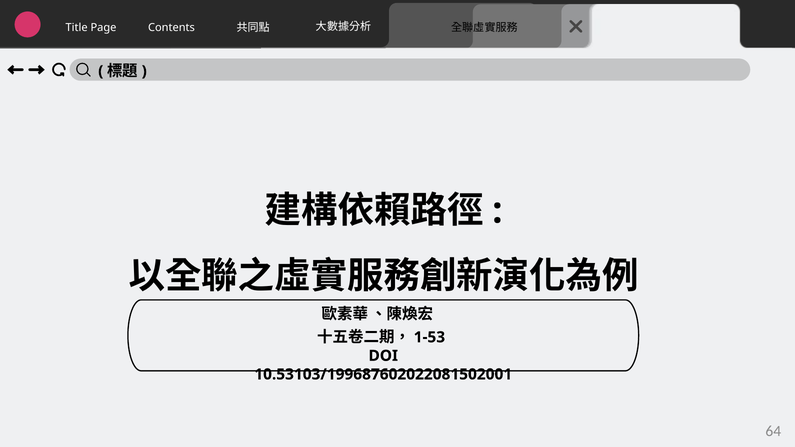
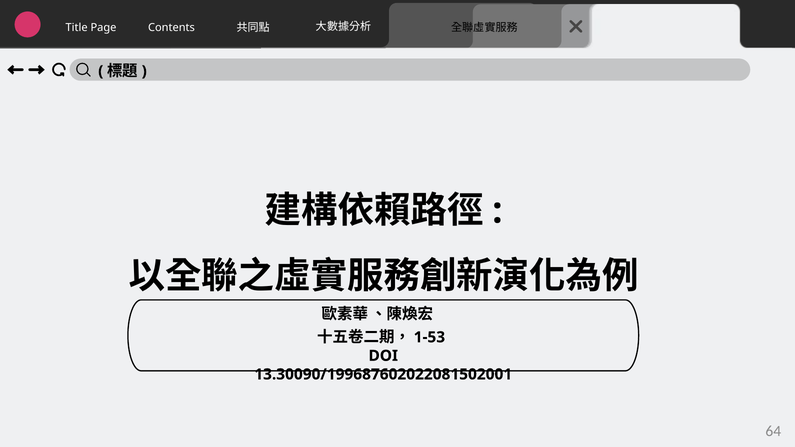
10.53103/199687602022081502001: 10.53103/199687602022081502001 -> 13.30090/199687602022081502001 (383, 374)
